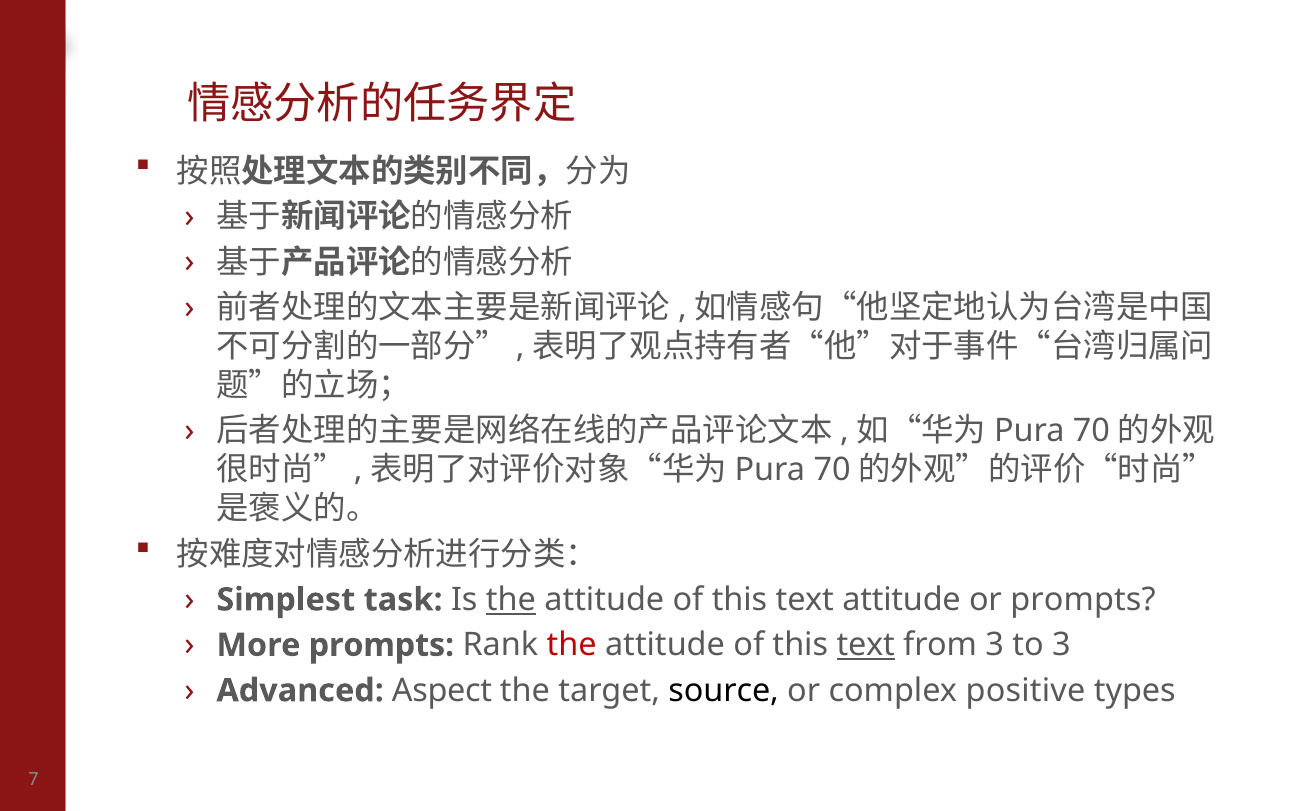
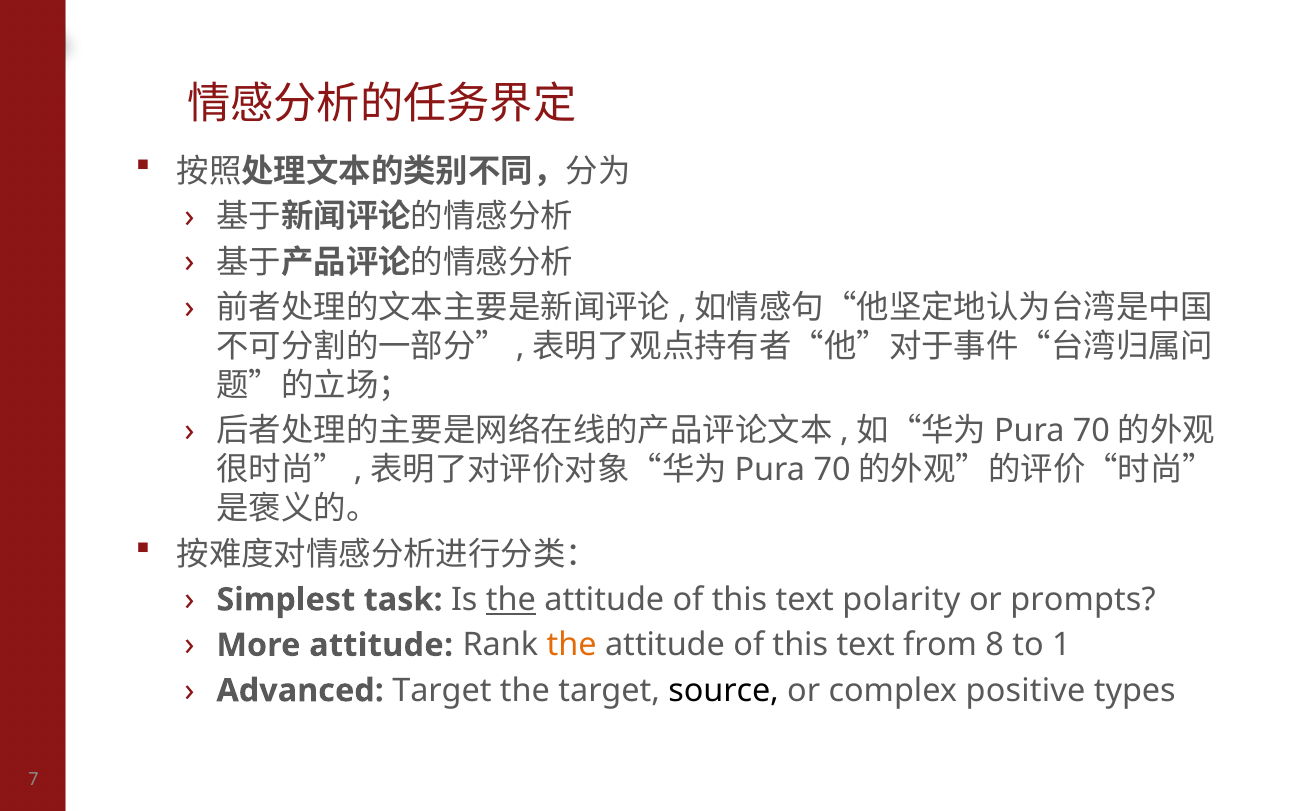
text attitude: attitude -> polarity (901, 599)
More prompts: prompts -> attitude (381, 645)
the colour: red -> orange (572, 645)
text underline: present -> none (866, 645)
from 3: 3 -> 8 (995, 645)
to 3: 3 -> 1 (1061, 645)
Advanced Aspect: Aspect -> Target (442, 690)
